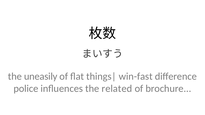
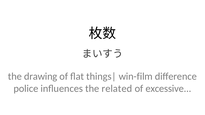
uneasily: uneasily -> drawing (41, 77)
win-fast: win-fast -> win-film (136, 77)
brochure: brochure -> excessive (168, 89)
